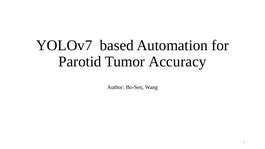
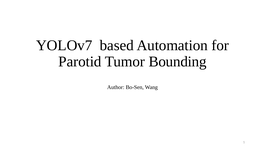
Accuracy: Accuracy -> Bounding (178, 62)
